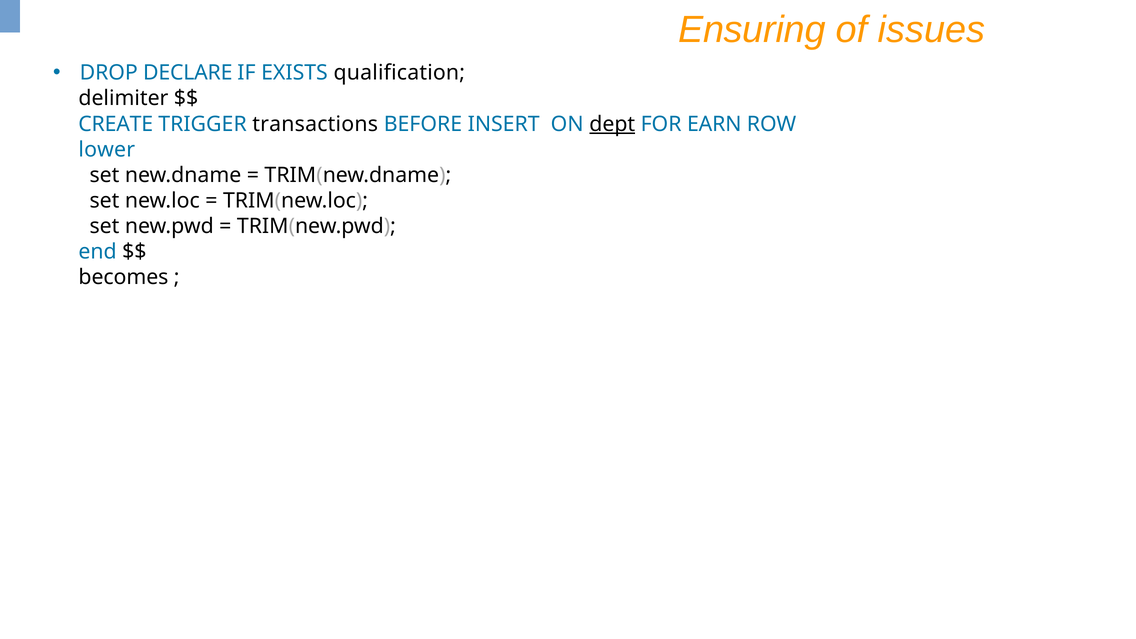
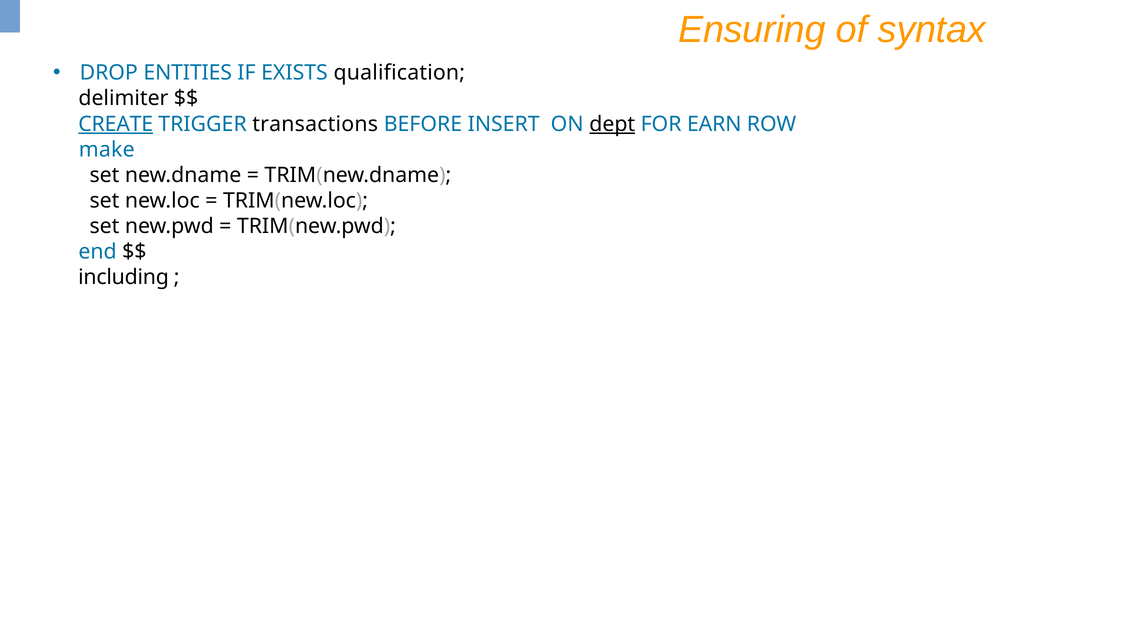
issues: issues -> syntax (932, 30)
DECLARE: DECLARE -> ENTITIES (188, 73)
CREATE underline: none -> present (116, 124)
lower: lower -> make (107, 150)
becomes: becomes -> including (124, 277)
